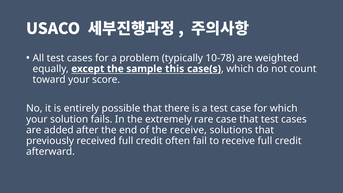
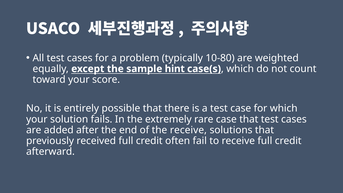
10-78: 10-78 -> 10-80 (220, 58)
this: this -> hint (175, 69)
